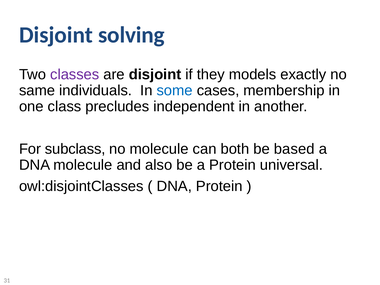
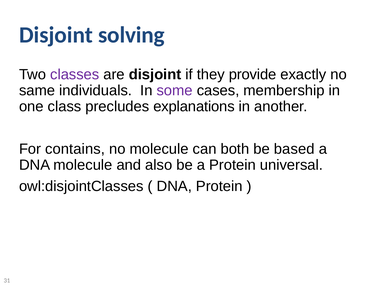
models: models -> provide (253, 75)
some colour: blue -> purple (175, 91)
independent: independent -> explanations (194, 107)
subclass: subclass -> contains (75, 149)
